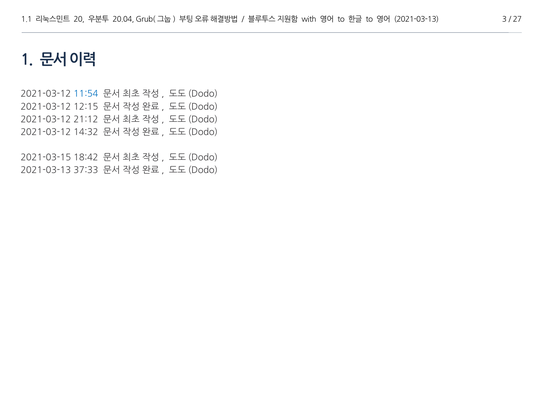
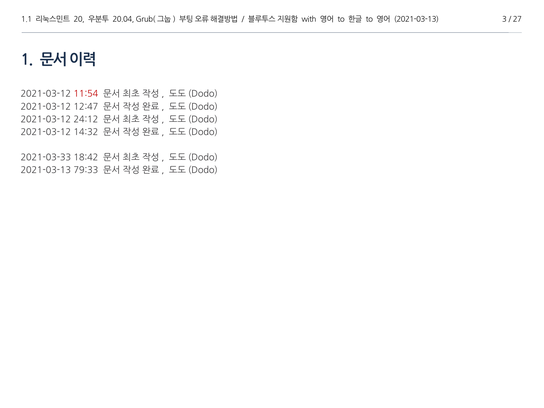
11:54 colour: blue -> red (86, 94)
12:15: 12:15 -> 12:47 (86, 107)
21:12: 21:12 -> 24:12 (86, 119)
2021-03-15: 2021-03-15 -> 2021-03-33 (46, 157)
37:33: 37:33 -> 79:33 (86, 170)
